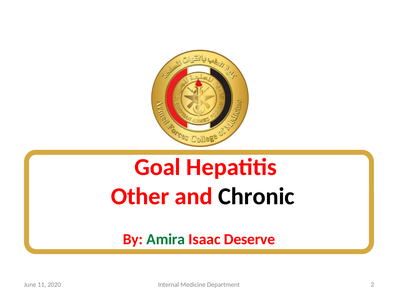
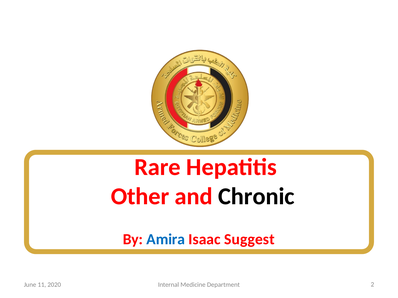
Goal: Goal -> Rare (158, 167)
Amira colour: green -> blue (166, 240)
Deserve: Deserve -> Suggest (249, 240)
